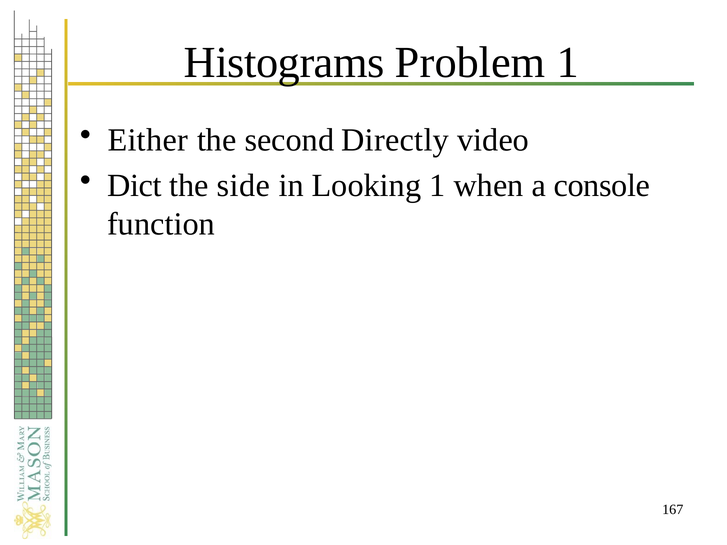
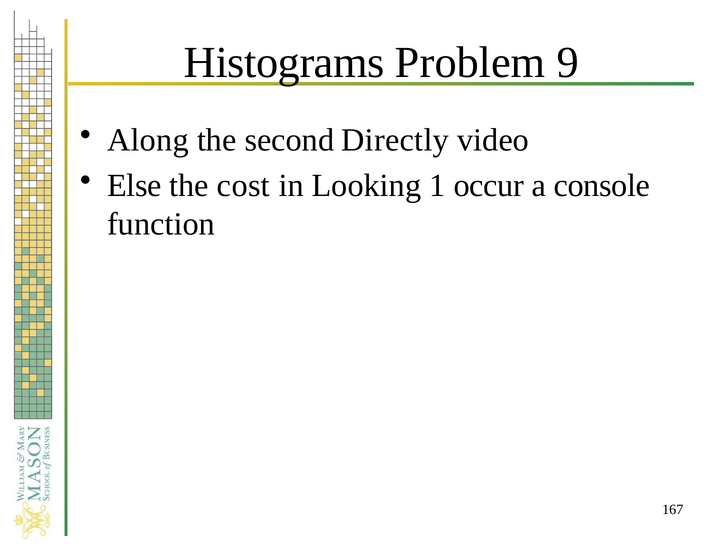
Problem 1: 1 -> 9 (568, 62)
Either: Either -> Along (148, 140)
Dict: Dict -> Else (134, 186)
side: side -> cost (243, 186)
when: when -> occur (489, 186)
